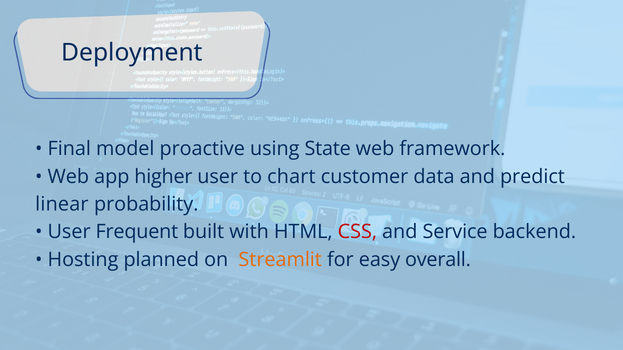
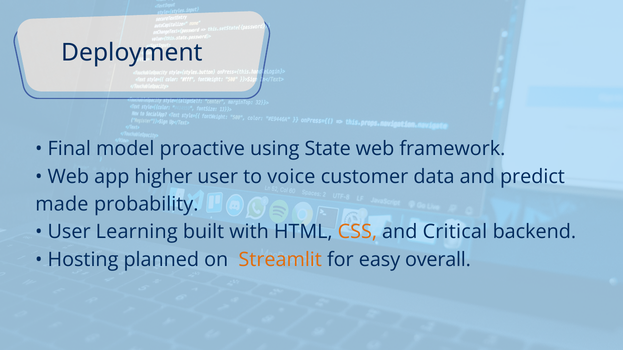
chart: chart -> voice (291, 177)
linear: linear -> made (62, 204)
Frequent: Frequent -> Learning (137, 232)
CSS colour: red -> orange (357, 232)
Service: Service -> Critical (455, 232)
